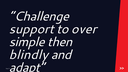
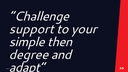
over: over -> your (84, 29)
blindly: blindly -> degree (29, 55)
